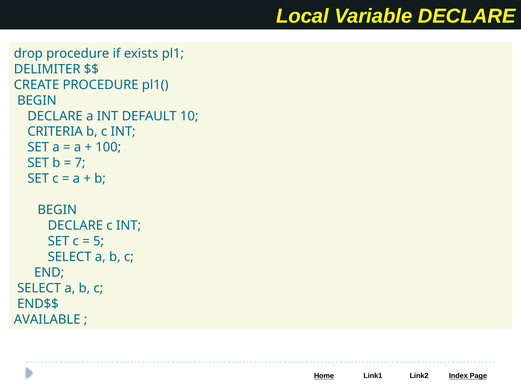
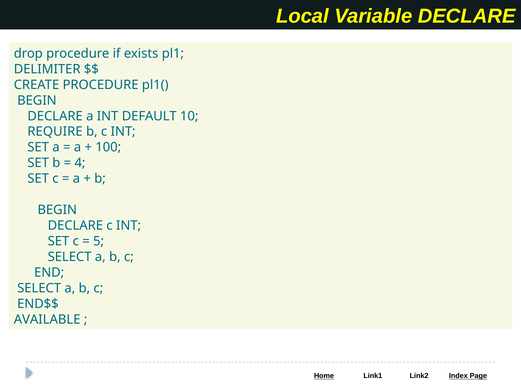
CRITERIA: CRITERIA -> REQUIRE (55, 132)
7: 7 -> 4 (80, 163)
